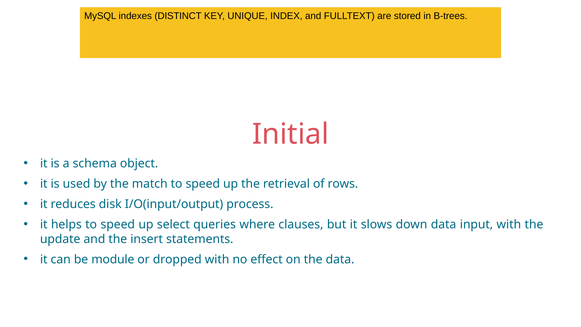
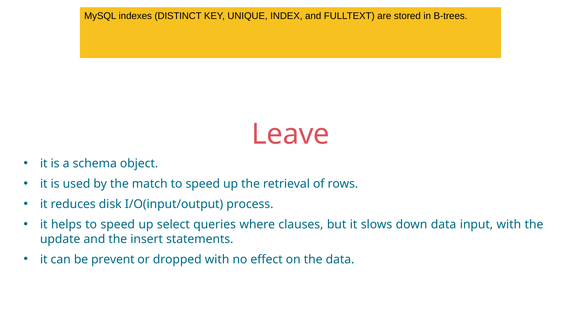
Initial: Initial -> Leave (291, 134)
module: module -> prevent (113, 259)
